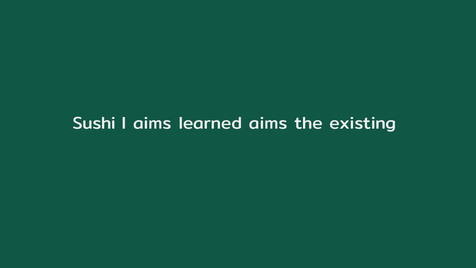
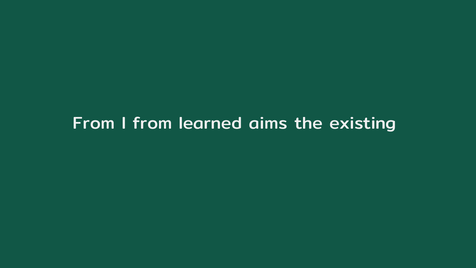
Sushi: Sushi -> From (94, 123)
I aims: aims -> from (152, 123)
